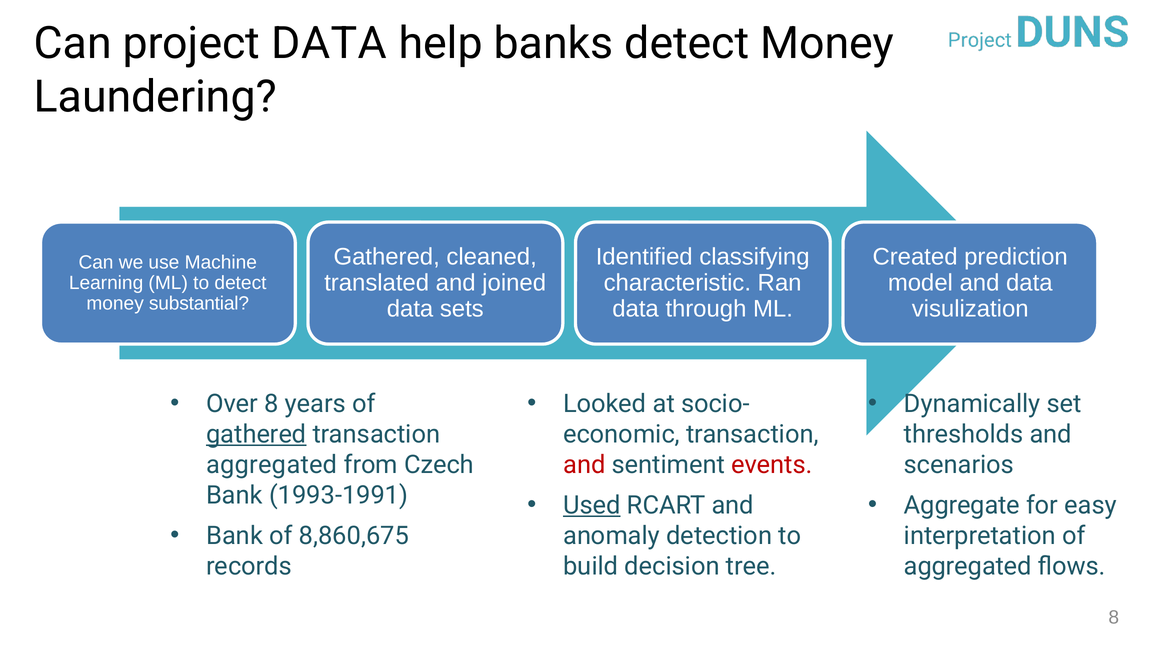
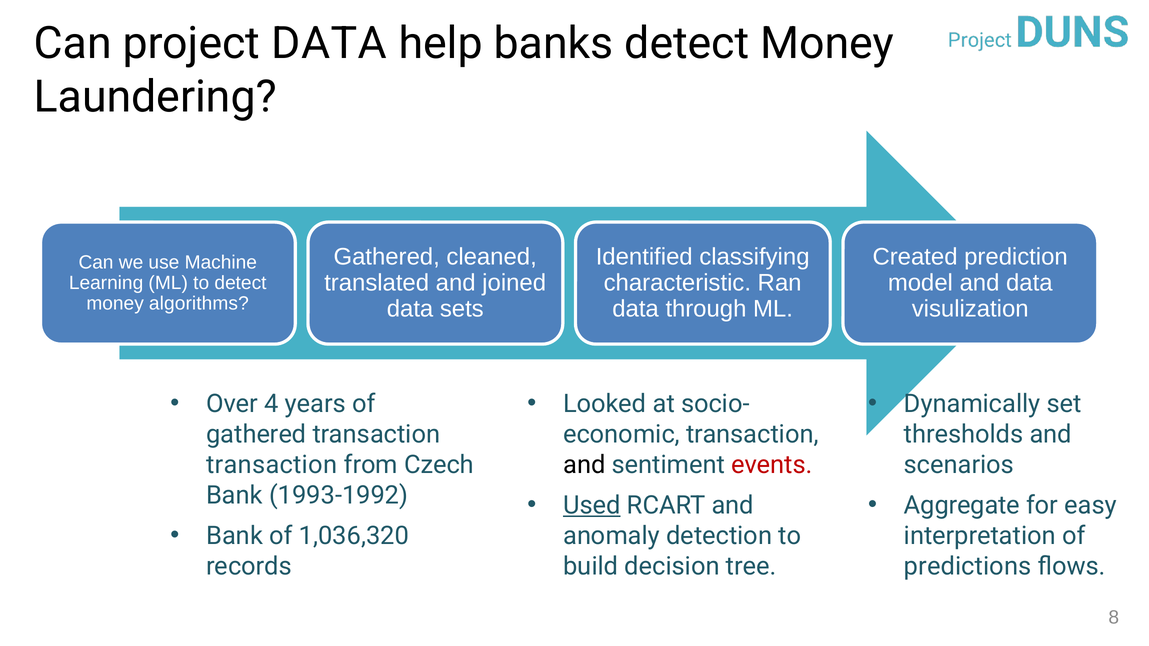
substantial: substantial -> algorithms (199, 304)
Over 8: 8 -> 4 (271, 404)
gathered underline: present -> none (256, 435)
aggregated: aggregated -> transaction (272, 465)
and colour: red -> black (584, 465)
1993-1991: 1993-1991 -> 1993-1992 (339, 496)
8,860,675: 8,860,675 -> 1,036,320 (354, 536)
aggregated: aggregated -> predictions (968, 567)
